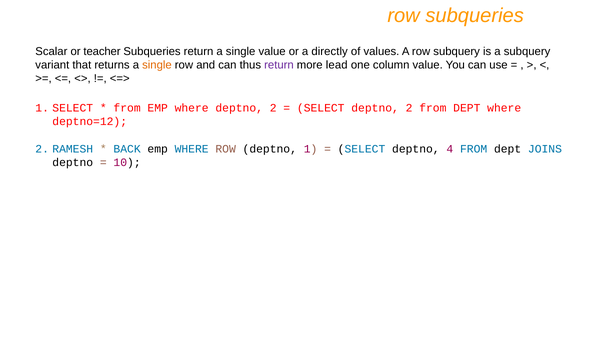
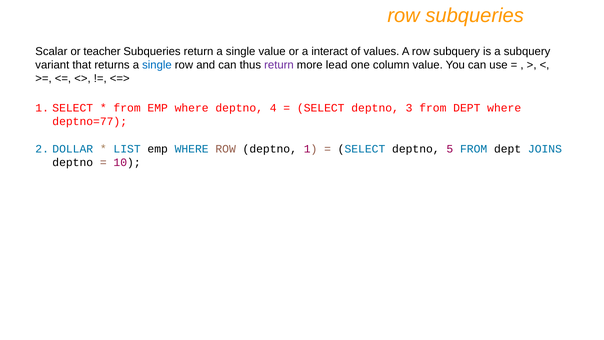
directly: directly -> interact (330, 51)
single colour: orange -> blue (157, 65)
where deptno 2: 2 -> 4 (273, 108)
SELECT deptno 2: 2 -> 3 (409, 108)
deptno=12: deptno=12 -> deptno=77 (90, 122)
RAMESH: RAMESH -> DOLLAR (73, 149)
BACK: BACK -> LIST (127, 149)
4: 4 -> 5 (450, 149)
